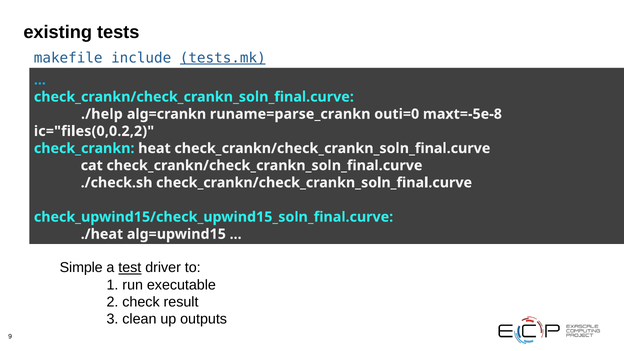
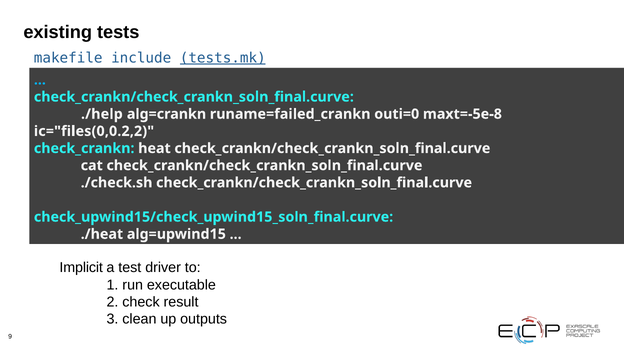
runame=parse_crankn: runame=parse_crankn -> runame=failed_crankn (290, 114)
Simple: Simple -> Implicit (81, 268)
test underline: present -> none (130, 268)
